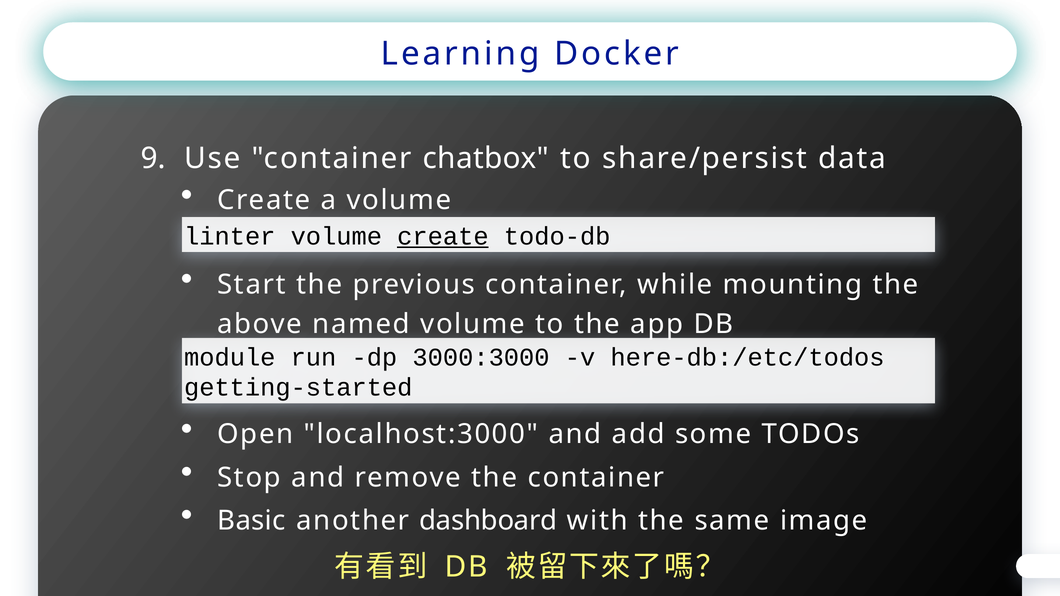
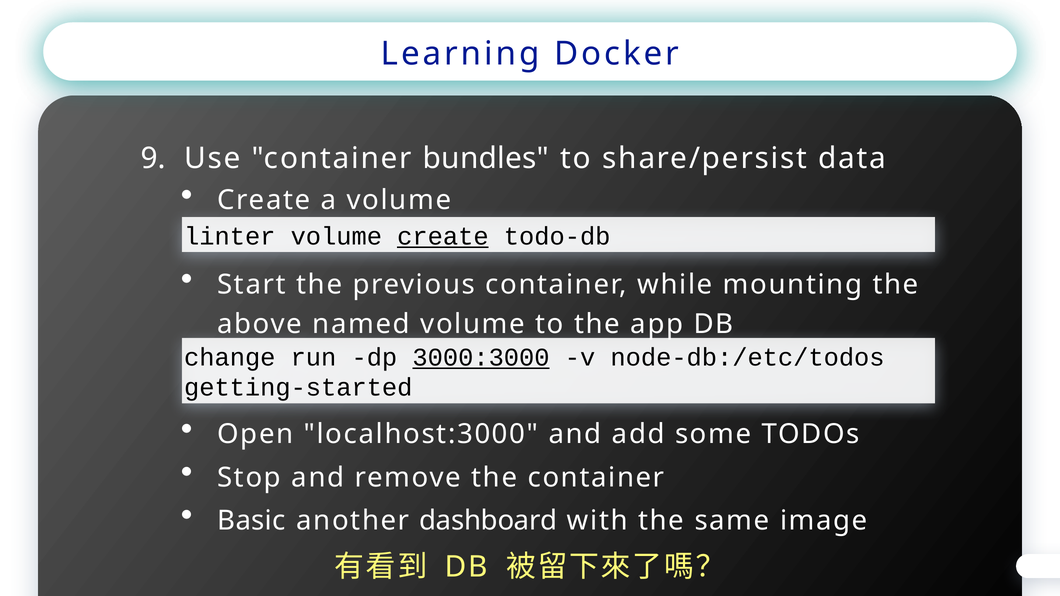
chatbox: chatbox -> bundles (486, 159)
module: module -> change (230, 357)
3000:3000 underline: none -> present (481, 357)
here-db:/etc/todos: here-db:/etc/todos -> node-db:/etc/todos (748, 357)
